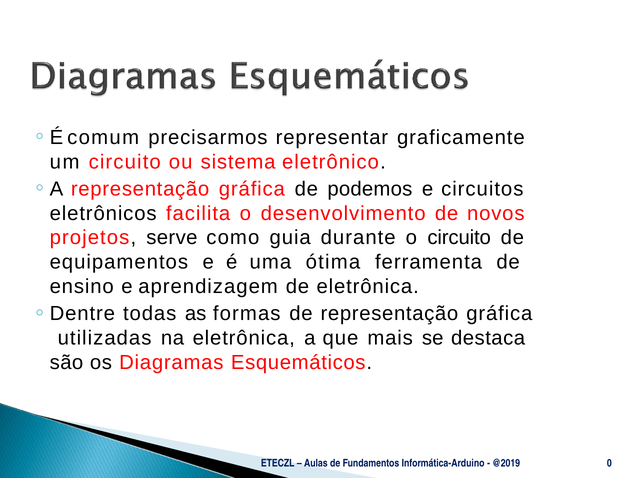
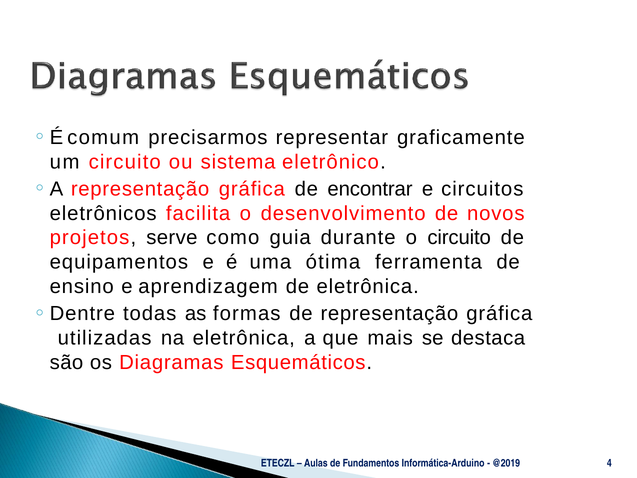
podemos: podemos -> encontrar (370, 189)
0: 0 -> 4 (609, 463)
